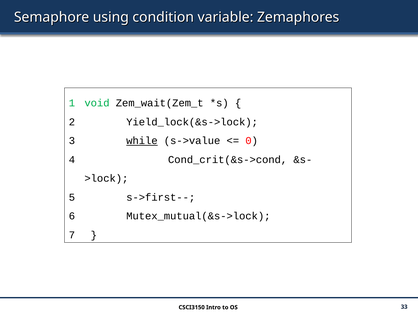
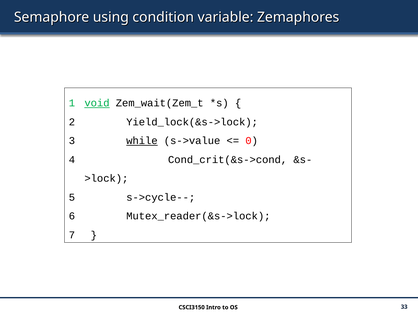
void underline: none -> present (97, 103)
s->first--: s->first-- -> s->cycle-- (161, 197)
Mutex_mutual(&s->lock: Mutex_mutual(&s->lock -> Mutex_reader(&s->lock (198, 216)
